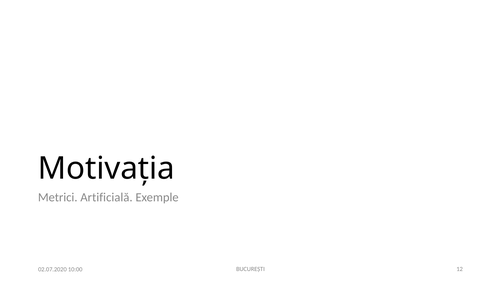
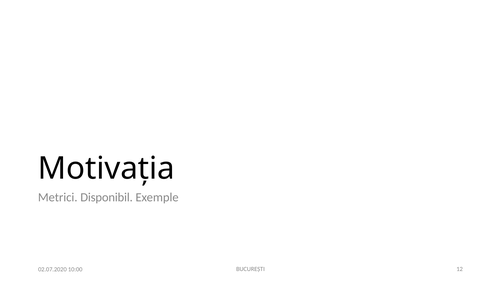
Artificială: Artificială -> Disponibil (107, 197)
